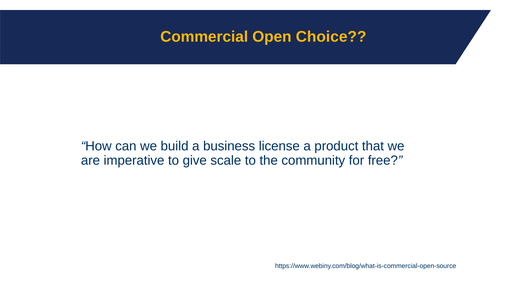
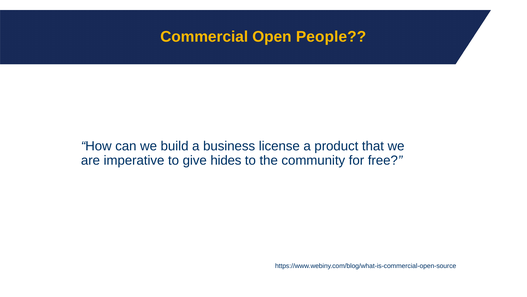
Choice: Choice -> People (331, 37)
scale: scale -> hides (226, 160)
